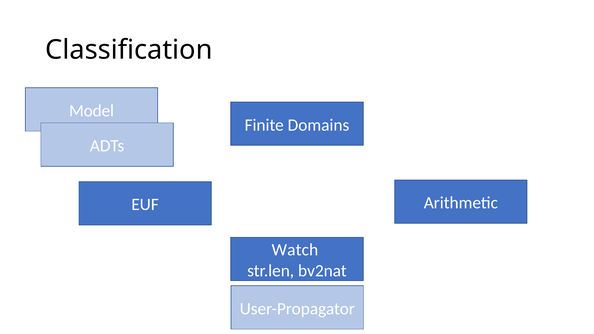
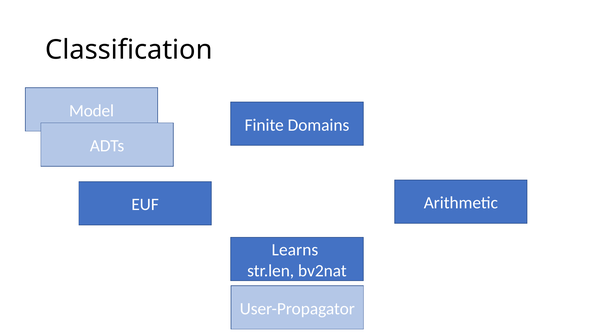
Watch: Watch -> Learns (295, 250)
